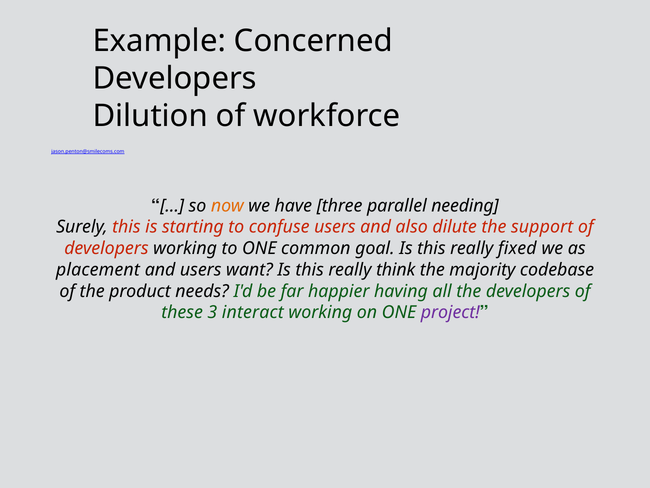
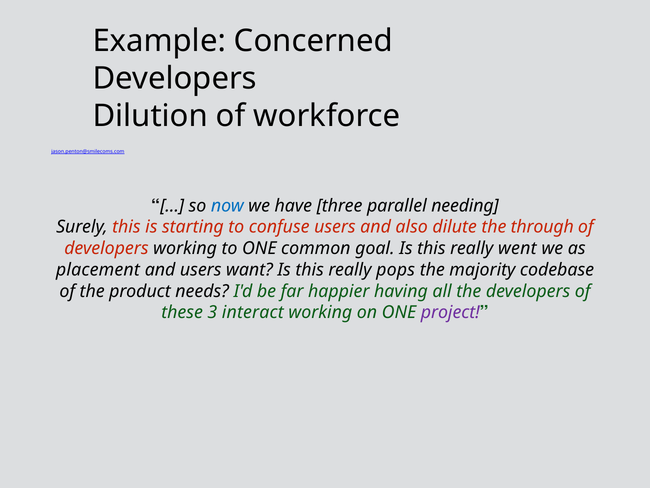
now colour: orange -> blue (227, 206)
support: support -> through (542, 227)
fixed: fixed -> went (517, 248)
think: think -> pops (396, 270)
